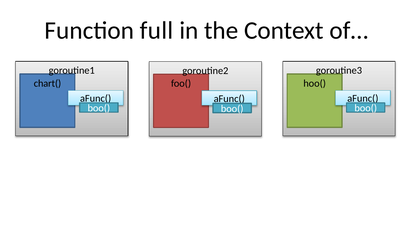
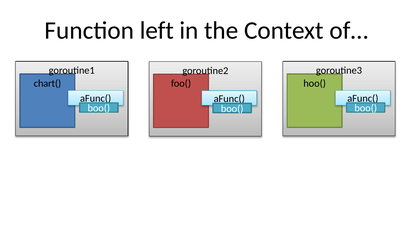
full: full -> left (157, 30)
